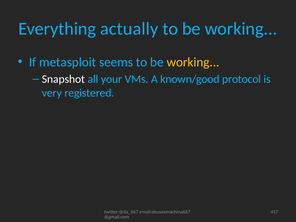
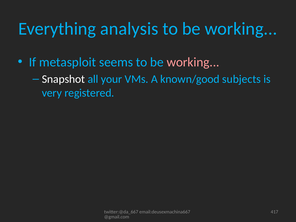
actually: actually -> analysis (129, 29)
working colour: yellow -> pink (193, 62)
protocol: protocol -> subjects (242, 79)
